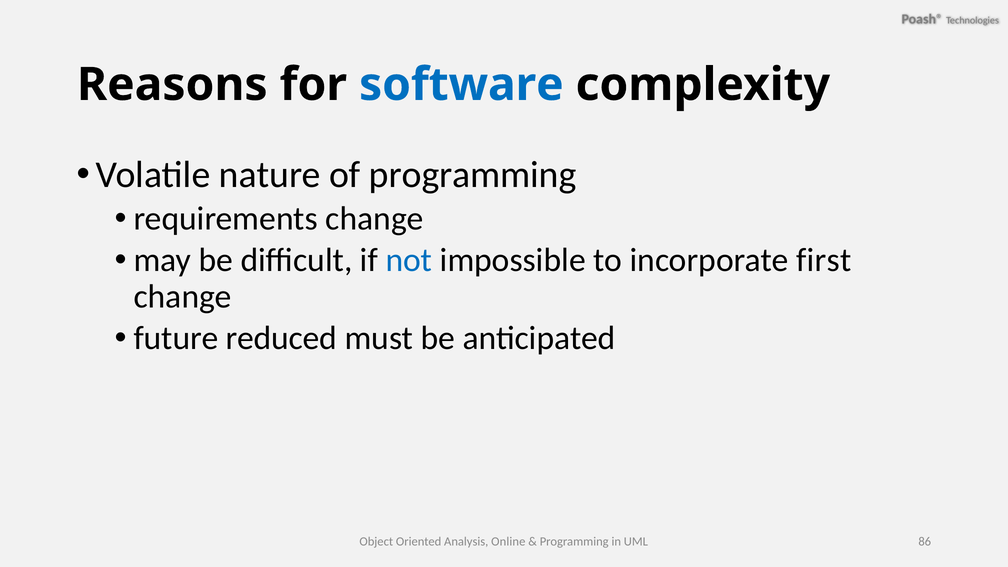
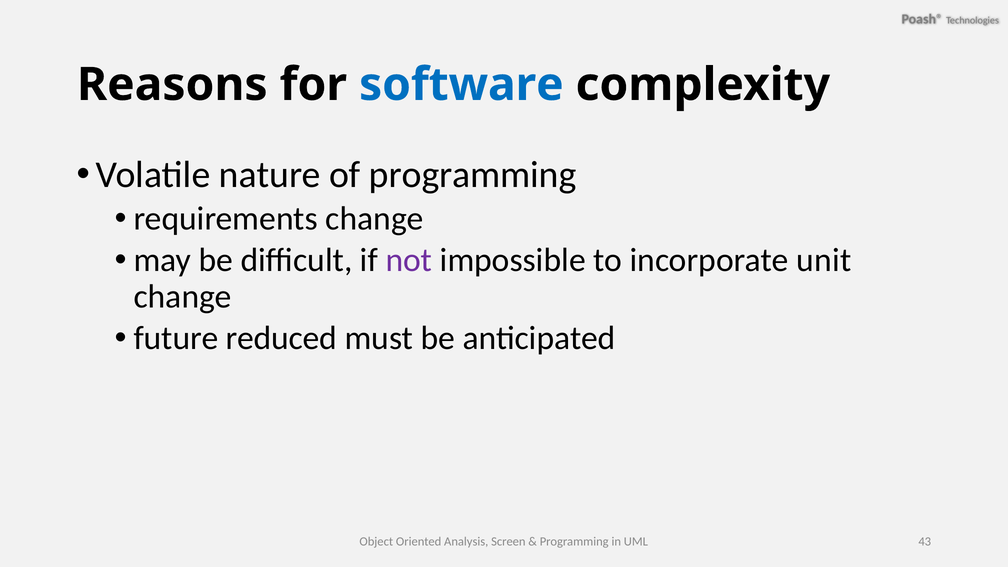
not colour: blue -> purple (409, 260)
first: first -> unit (824, 260)
Online: Online -> Screen (508, 541)
86: 86 -> 43 (925, 541)
